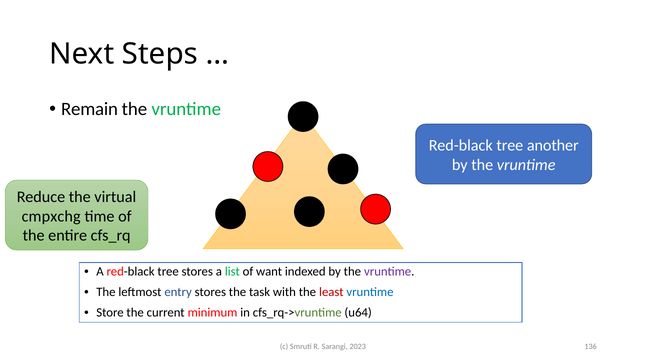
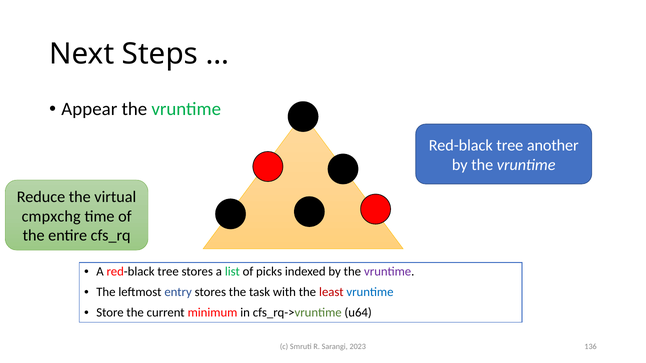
Remain: Remain -> Appear (89, 109)
want: want -> picks (269, 272)
